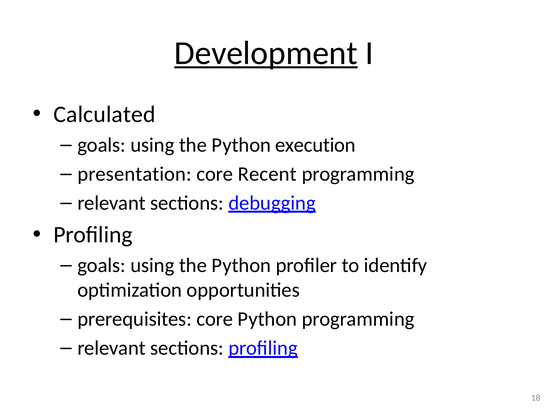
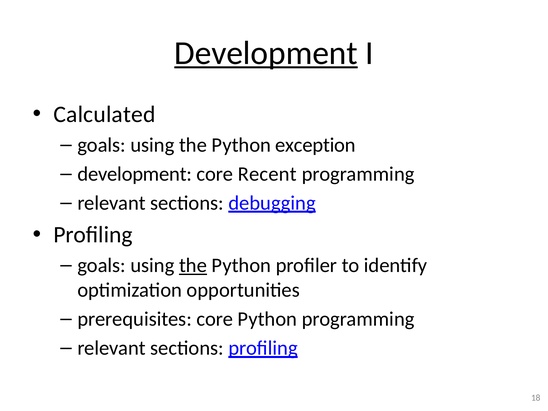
execution: execution -> exception (315, 145)
presentation: presentation -> development (135, 174)
the underline: none -> present (193, 265)
